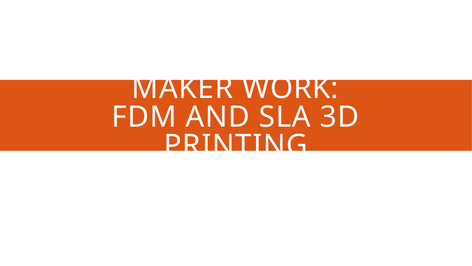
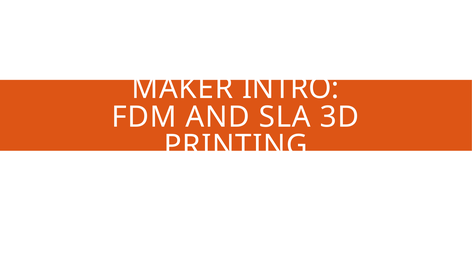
WORK: WORK -> INTRO (291, 88)
